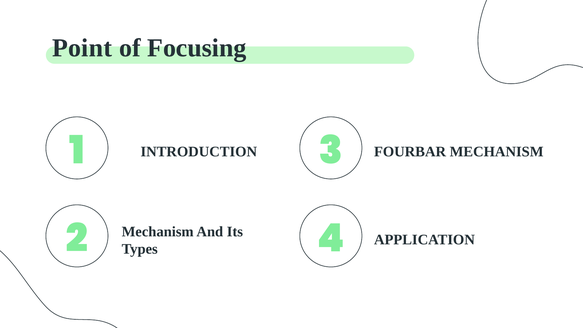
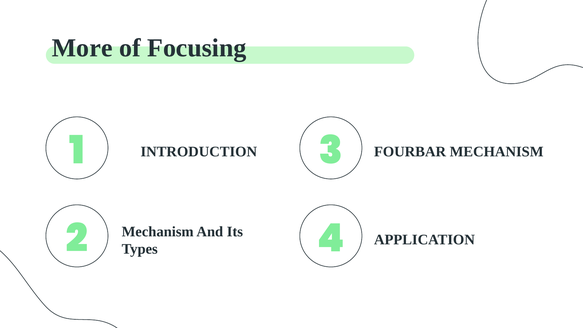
Point: Point -> More (82, 48)
